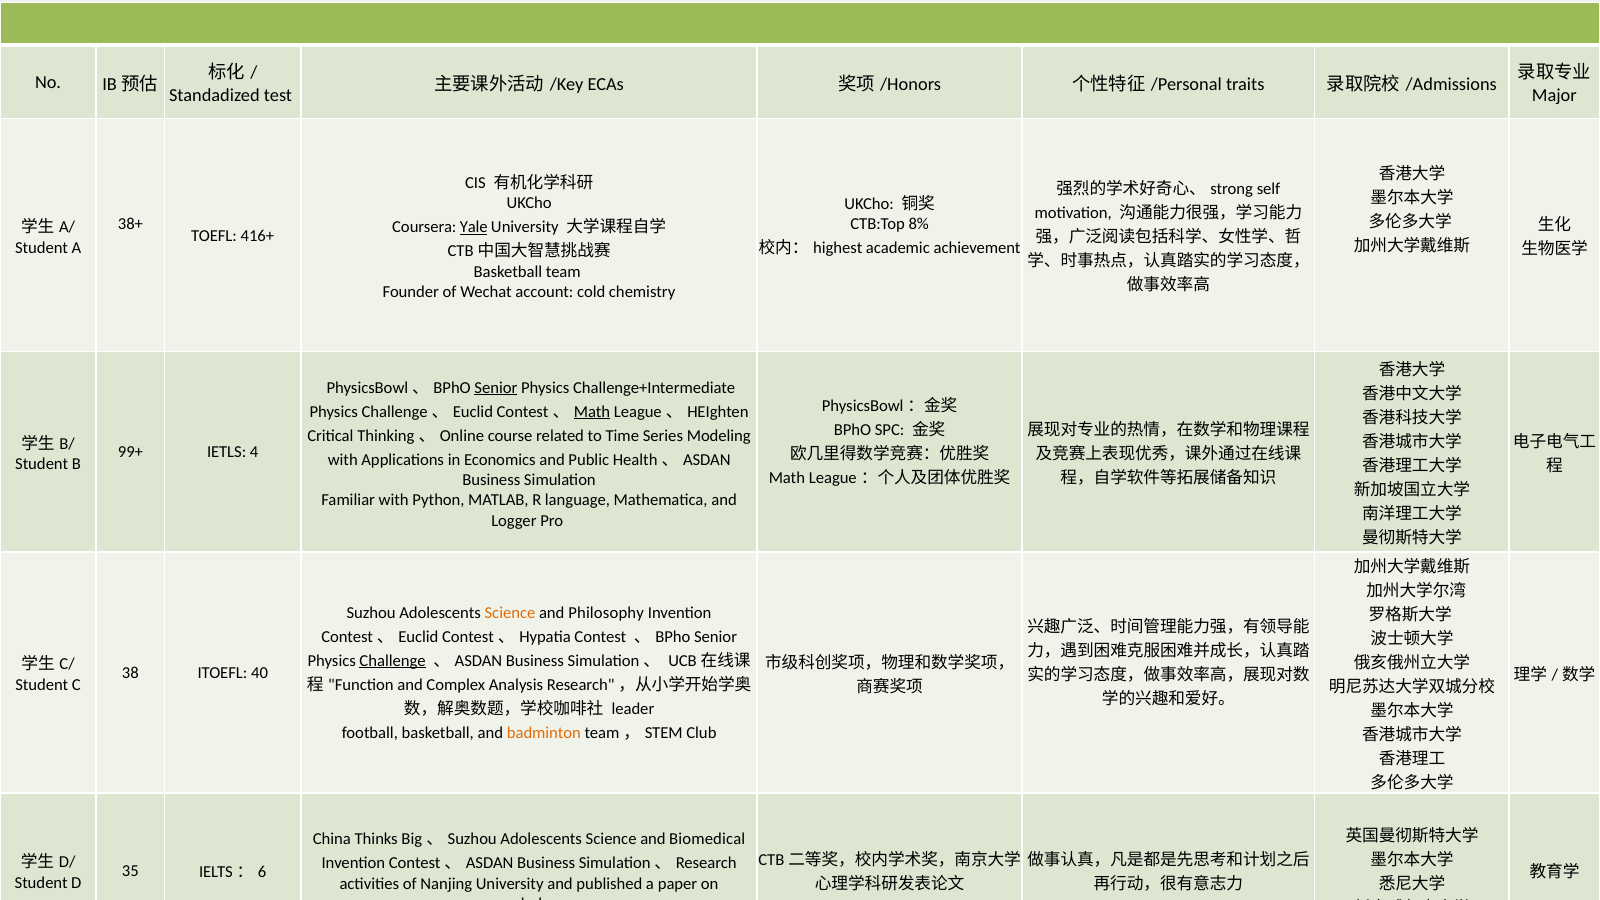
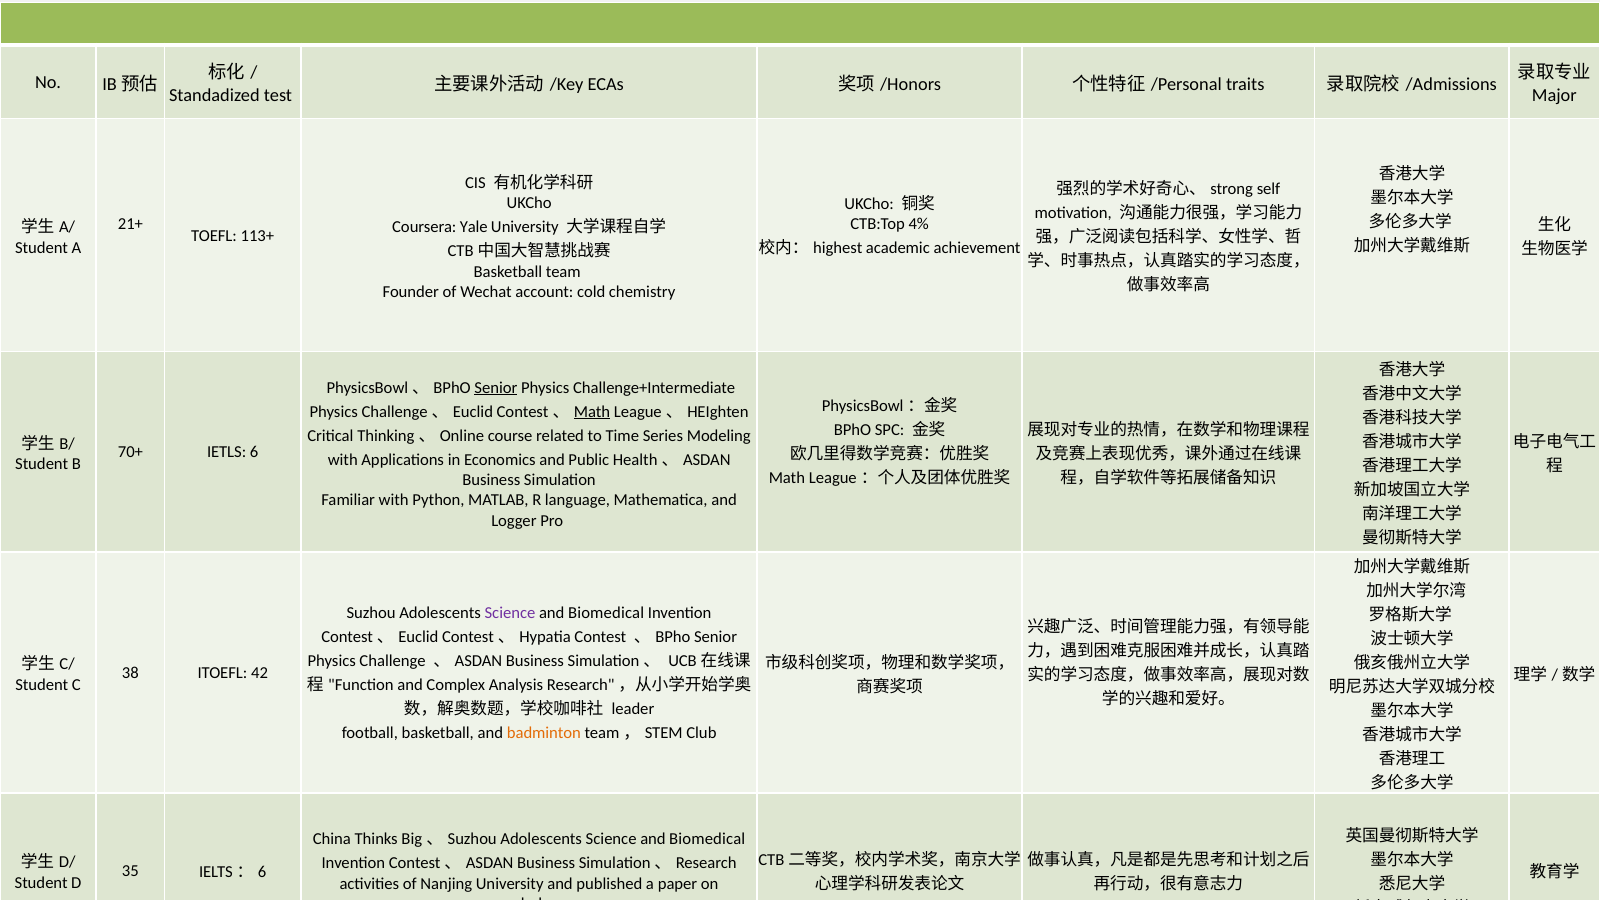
38+: 38+ -> 21+ (130, 224)
8%: 8% -> 4% (919, 224)
Yale underline: present -> none (474, 227)
416+: 416+ -> 113+ (257, 236)
99+: 99+ -> 70+ (130, 452)
IETLS 4: 4 -> 6 (254, 452)
Science colour: orange -> purple (510, 613)
Philosophy: Philosophy -> Biomedical (606, 613)
Challenge underline: present -> none (393, 661)
40: 40 -> 42 (260, 673)
